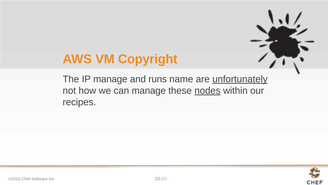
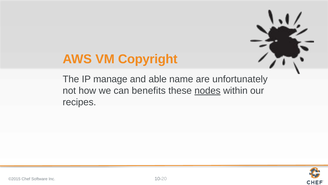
runs: runs -> able (158, 79)
unfortunately underline: present -> none (240, 79)
can manage: manage -> benefits (149, 90)
